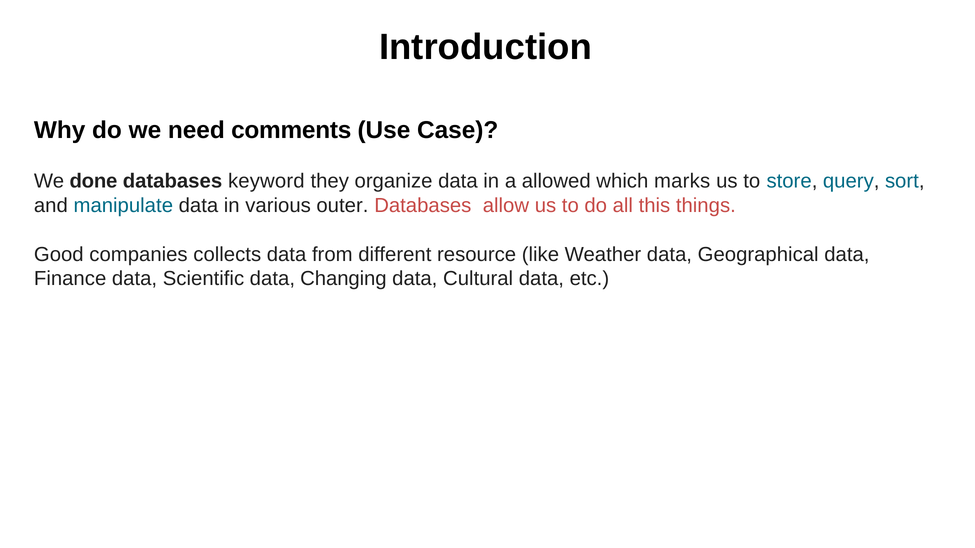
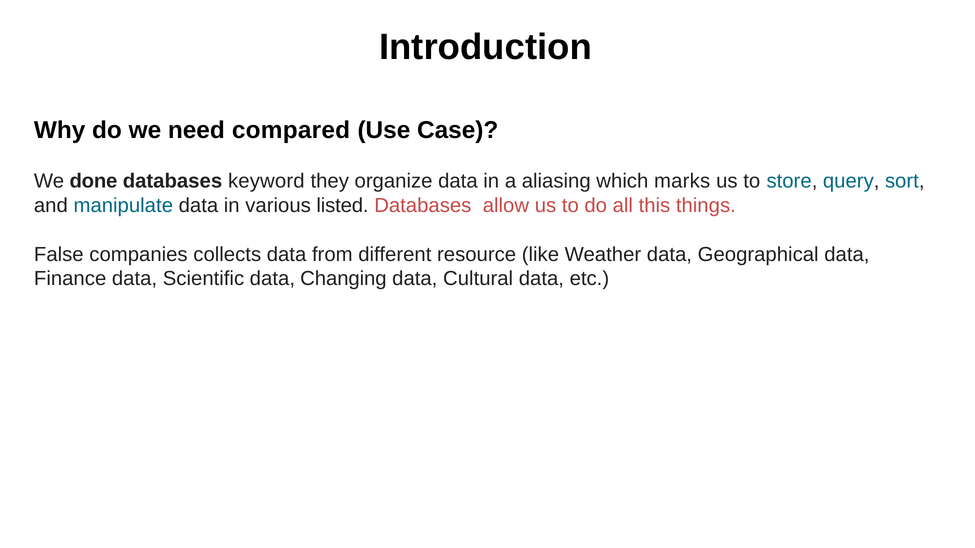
comments: comments -> compared (291, 130)
allowed: allowed -> aliasing (556, 181)
outer: outer -> listed (343, 206)
Good: Good -> False (59, 255)
